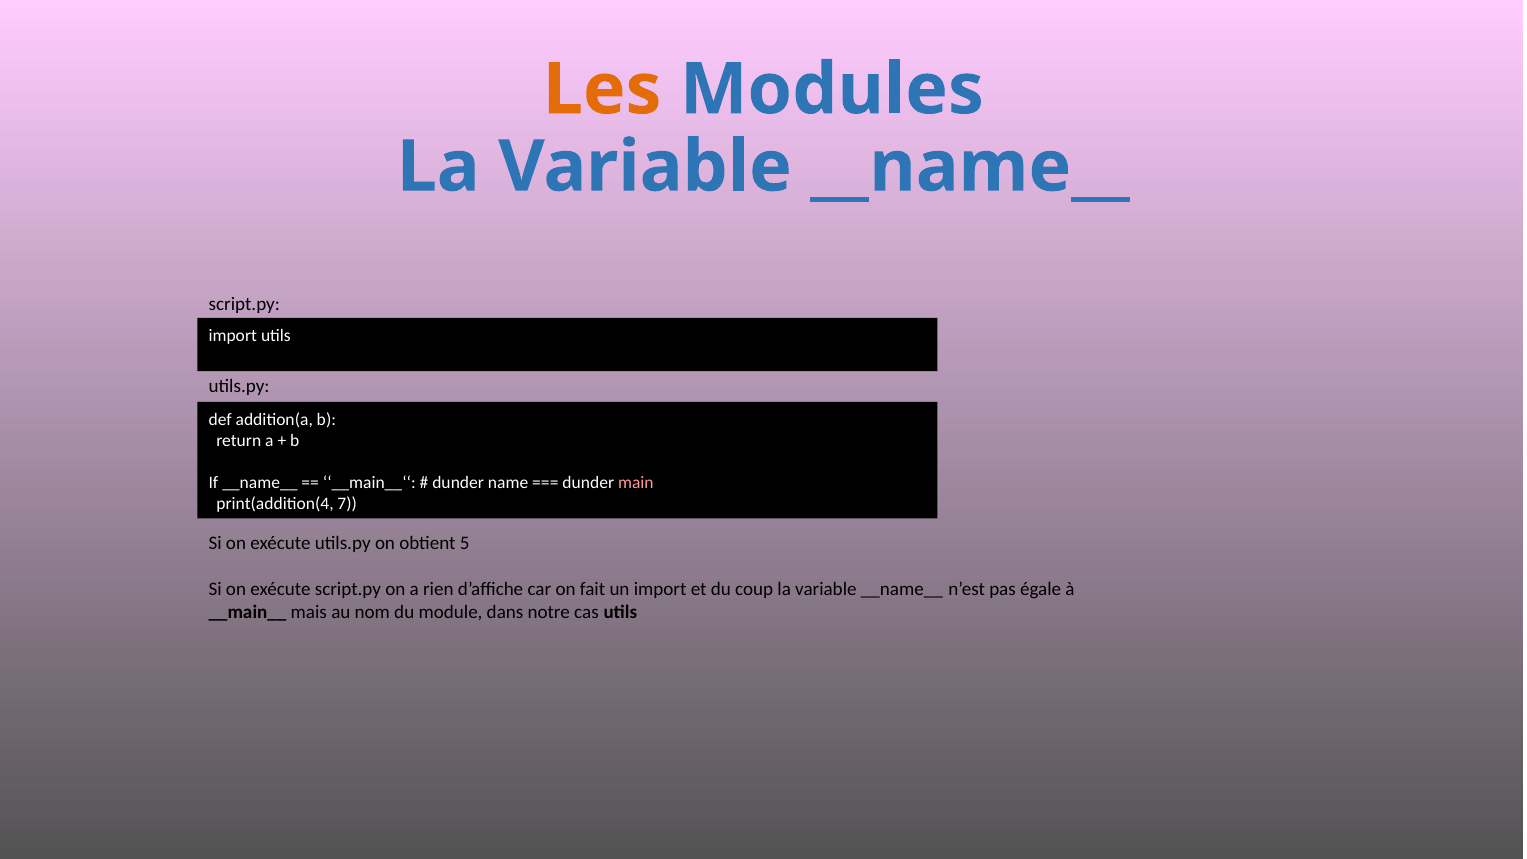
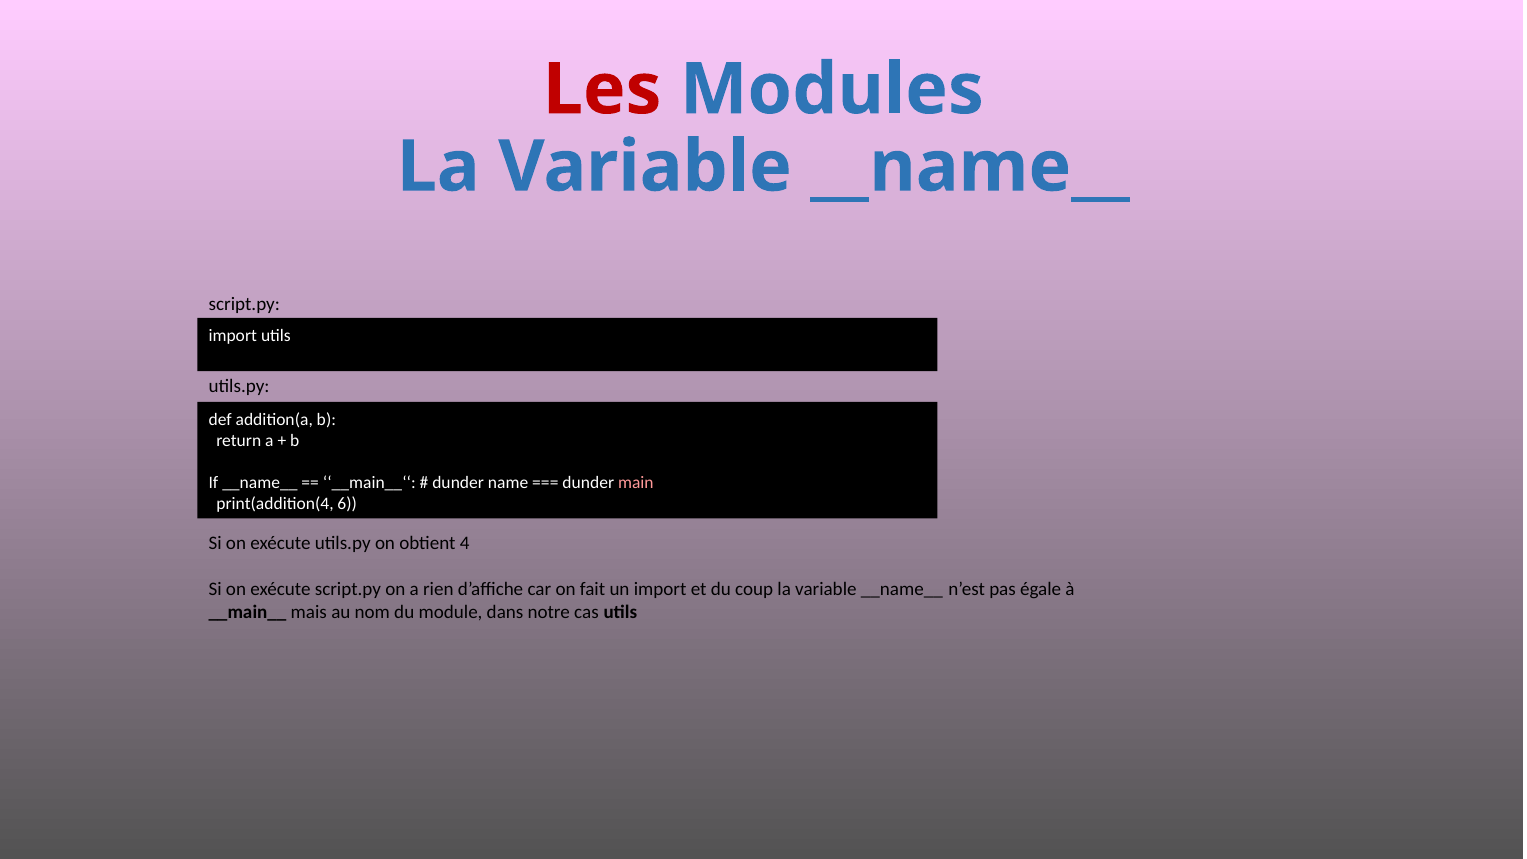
Les colour: orange -> red (602, 90)
7: 7 -> 6 (347, 503)
5: 5 -> 4 (465, 543)
